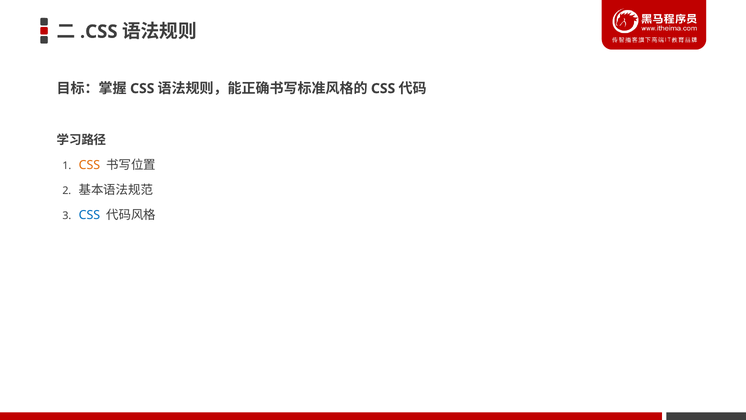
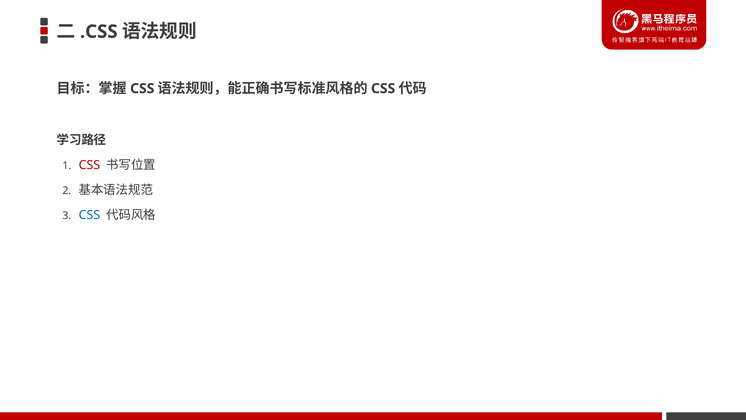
CSS colour: orange -> red (89, 165)
